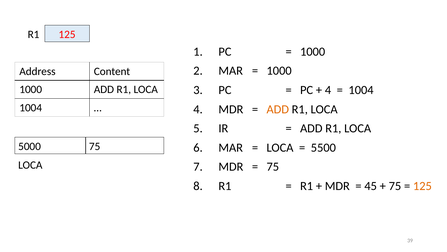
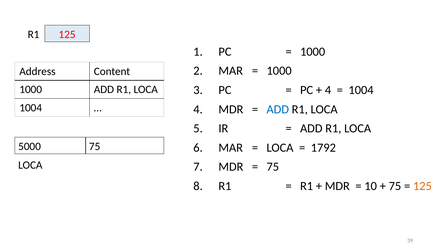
ADD colour: orange -> blue (278, 109)
5500: 5500 -> 1792 (323, 147)
45: 45 -> 10 (371, 186)
